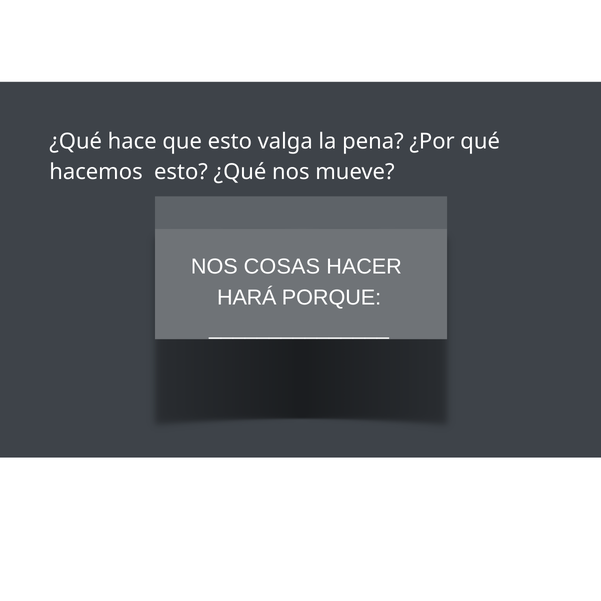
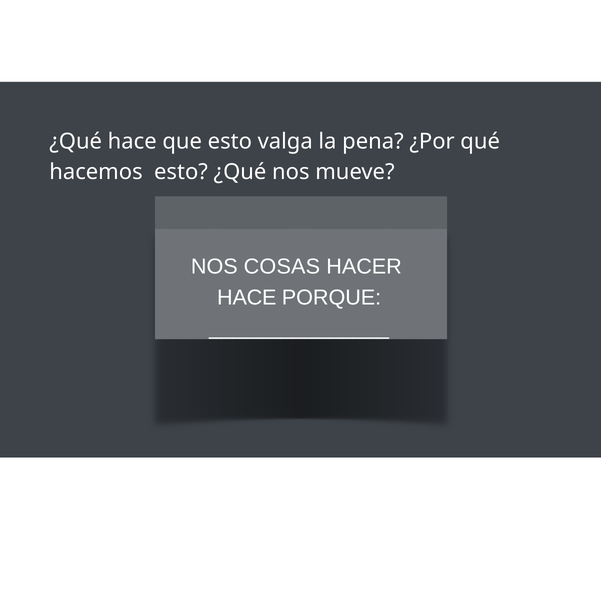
HARÁ: HARÁ -> HACE (247, 297)
